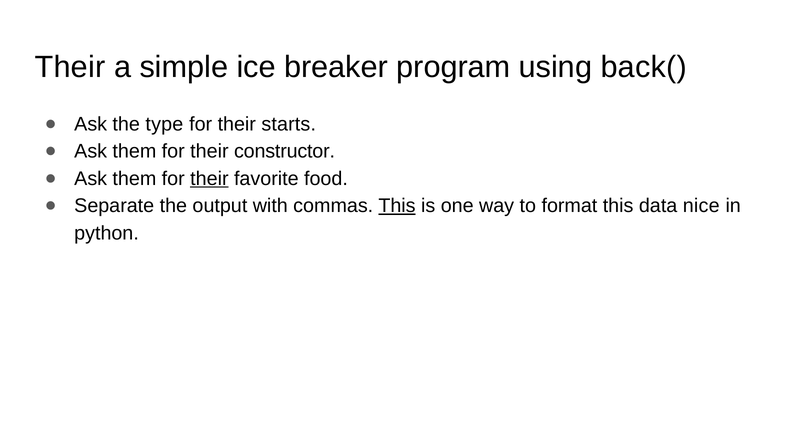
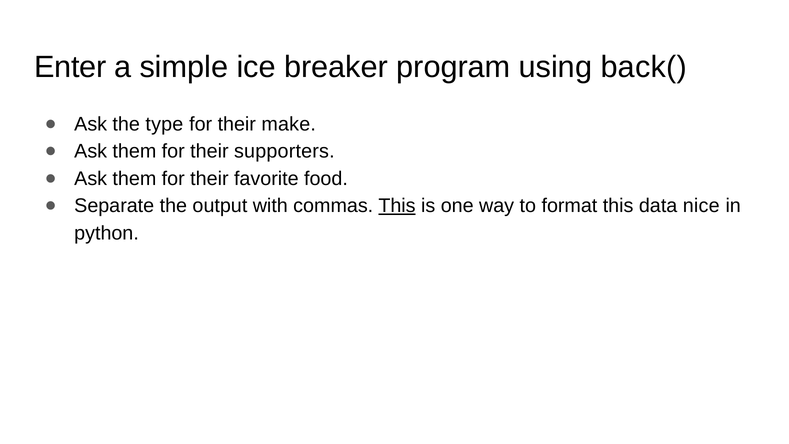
Their: Their -> Enter (70, 67)
starts: starts -> make (289, 124)
constructor: constructor -> supporters (284, 151)
their underline: present -> none (209, 179)
